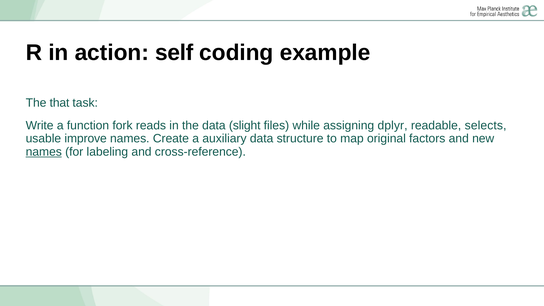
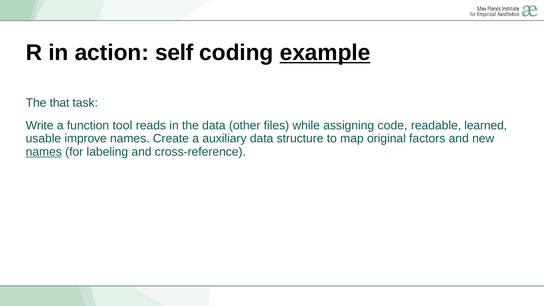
example underline: none -> present (325, 53)
fork: fork -> tool (122, 126)
slight: slight -> other (245, 126)
dplyr: dplyr -> code (393, 126)
selects: selects -> learned (486, 126)
